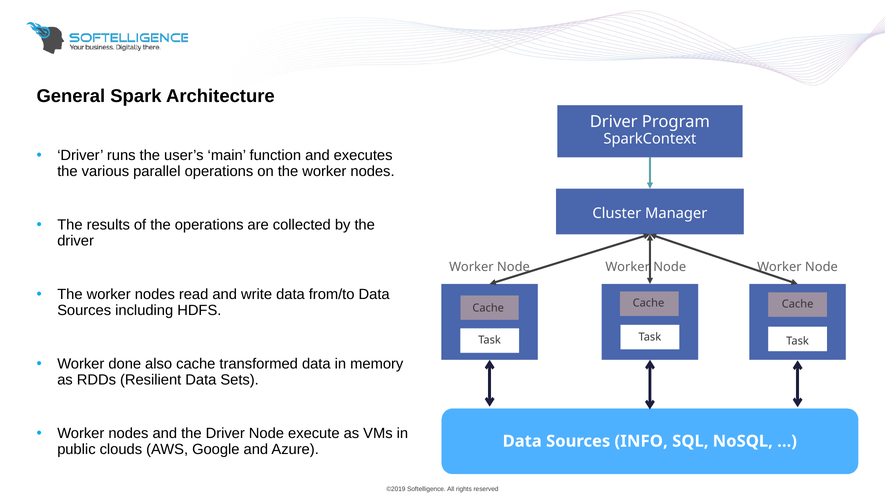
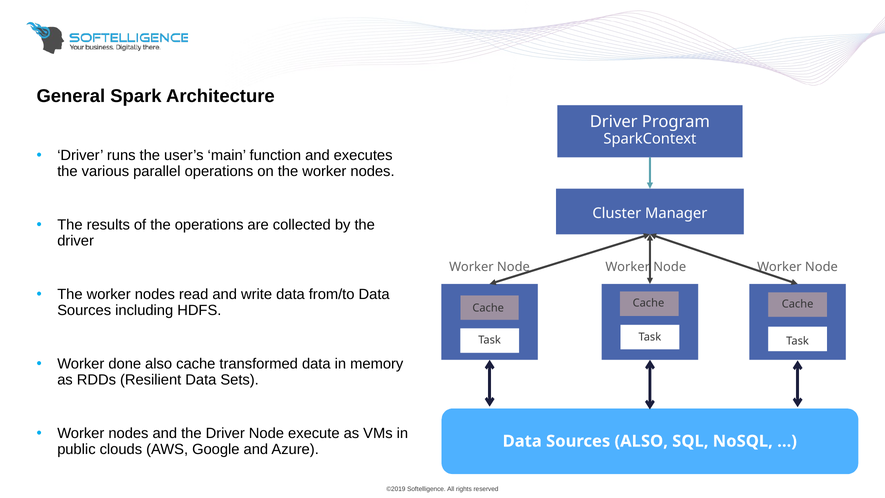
Sources INFO: INFO -> ALSO (641, 441)
